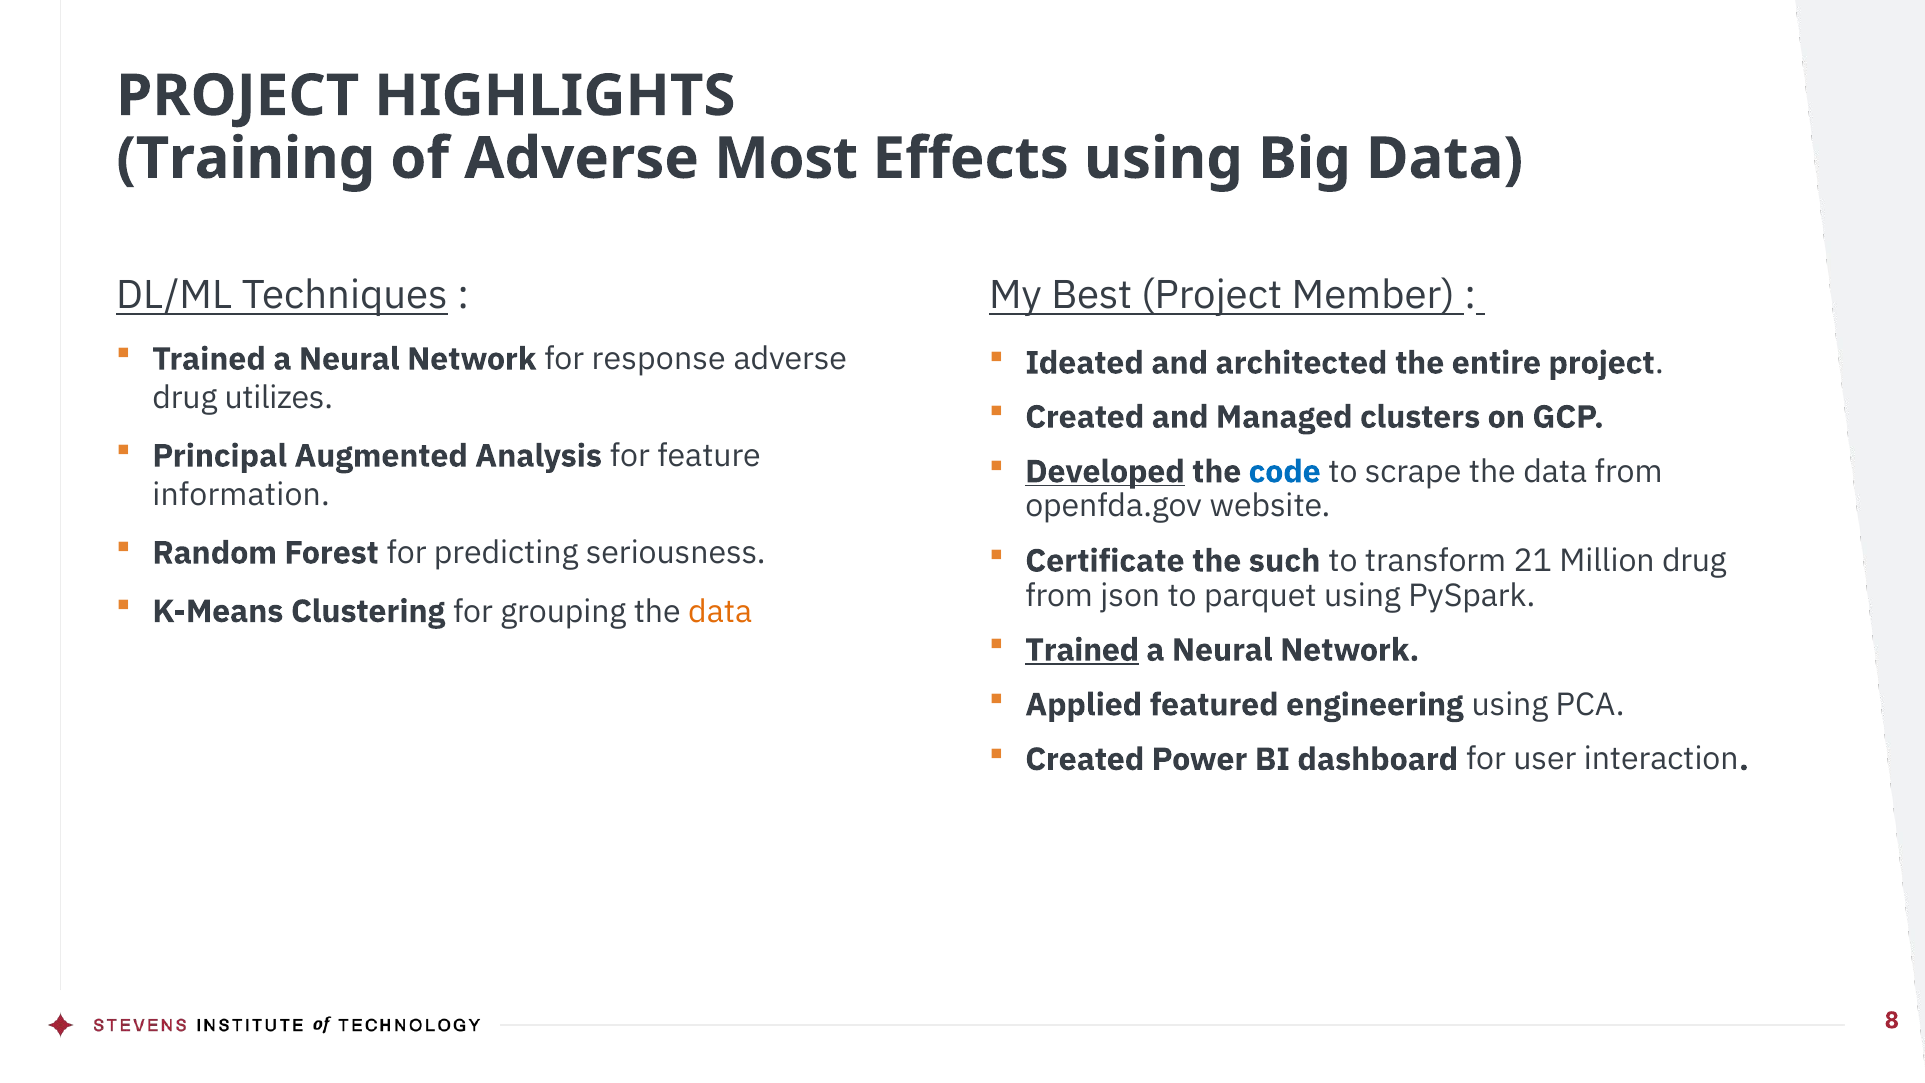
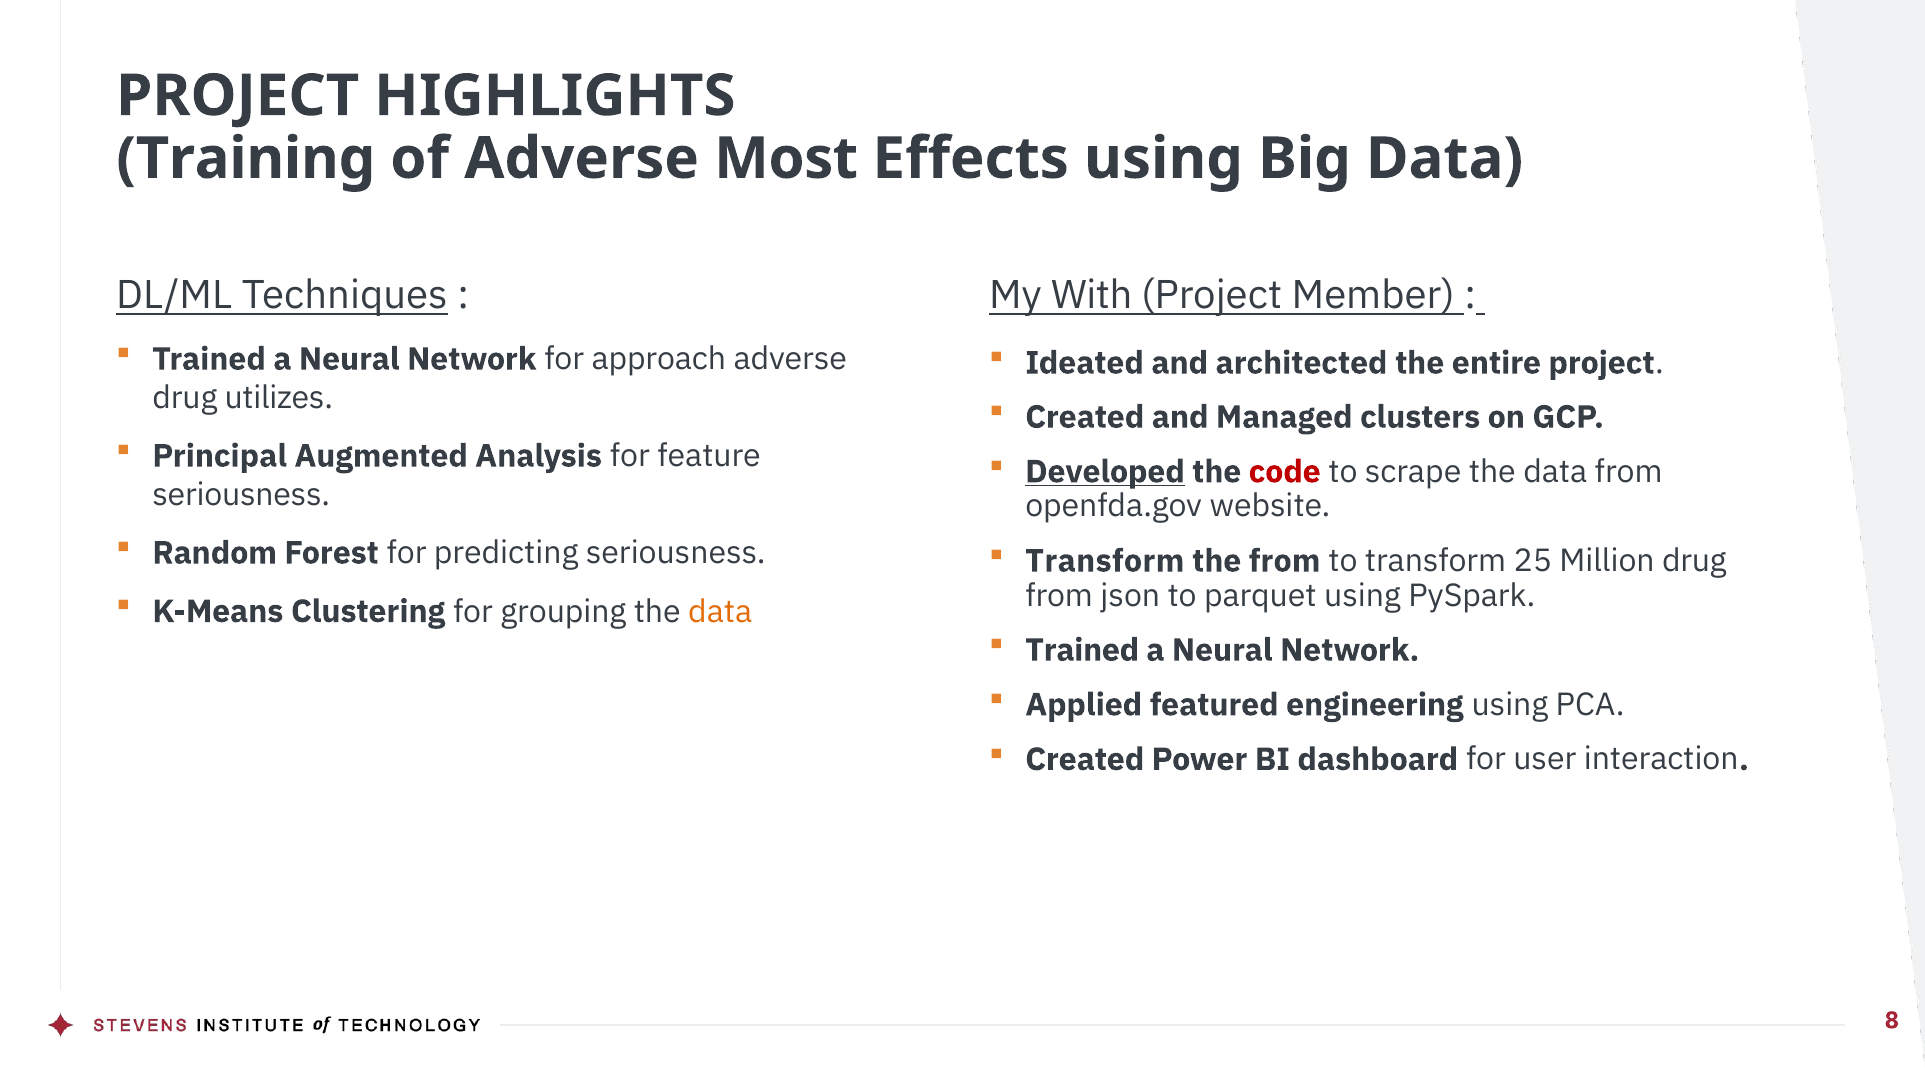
Best: Best -> With (1092, 296)
response: response -> approach (659, 359)
code colour: blue -> red (1285, 472)
information: information -> seriousness (241, 494)
Certificate: Certificate -> Transform (1105, 561)
the such: such -> from (1285, 561)
21: 21 -> 25 (1533, 561)
Trained underline: present -> none (1082, 650)
